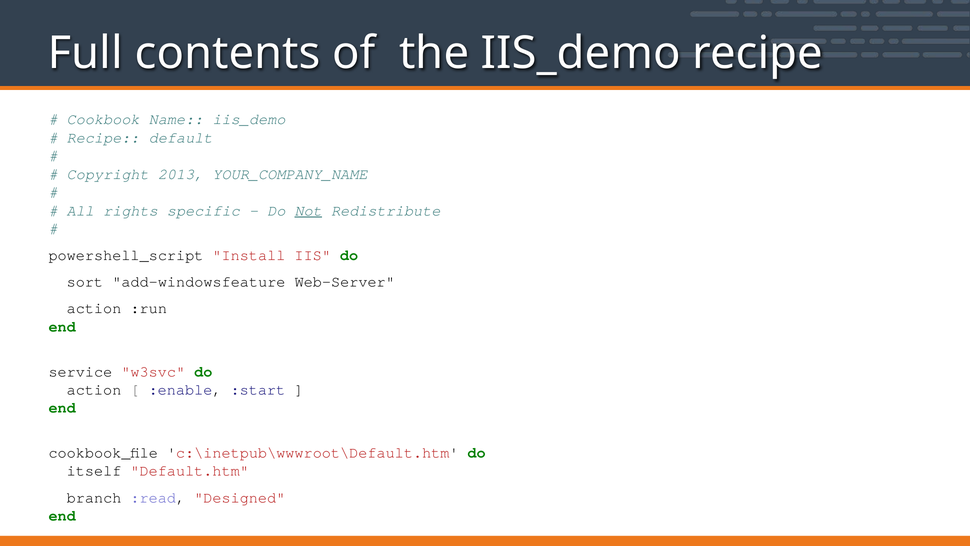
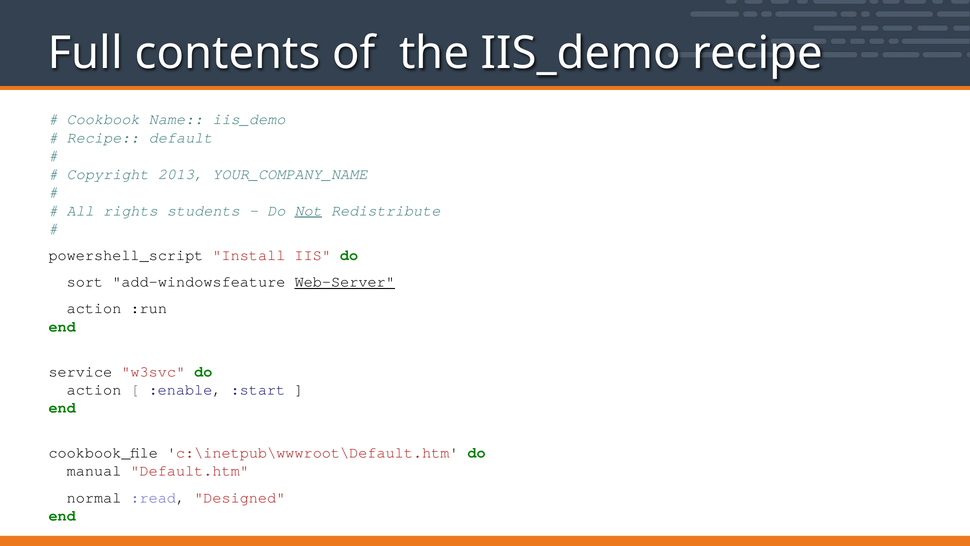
specific: specific -> students (203, 210)
Web-Server underline: none -> present (345, 282)
itself: itself -> manual (94, 471)
branch: branch -> normal (94, 497)
